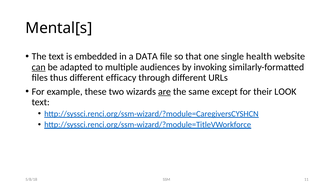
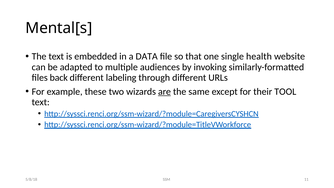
can underline: present -> none (39, 67)
thus: thus -> back (59, 78)
efficacy: efficacy -> labeling (121, 78)
LOOK: LOOK -> TOOL (285, 92)
